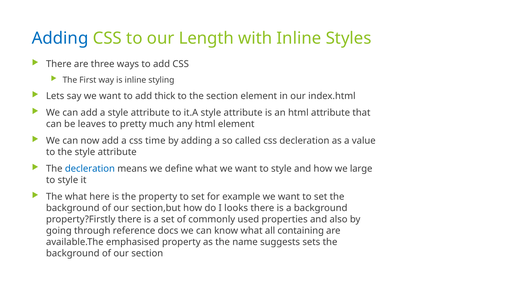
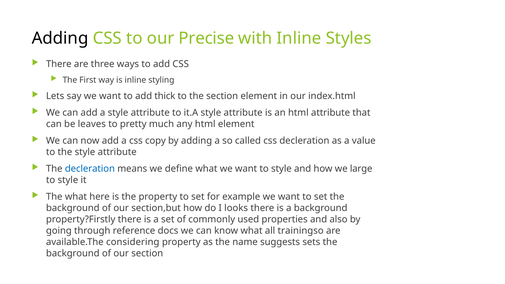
Adding colour: blue -> black (60, 38)
Length: Length -> Precise (206, 38)
time: time -> copy (155, 141)
containing: containing -> trainingso (301, 231)
emphasised: emphasised -> considering (133, 242)
